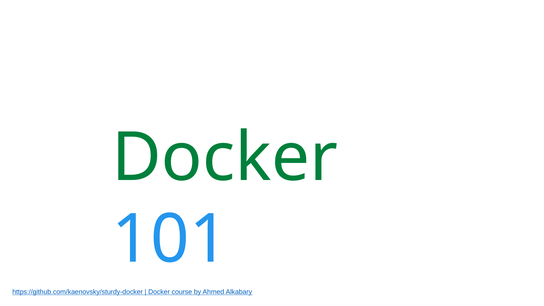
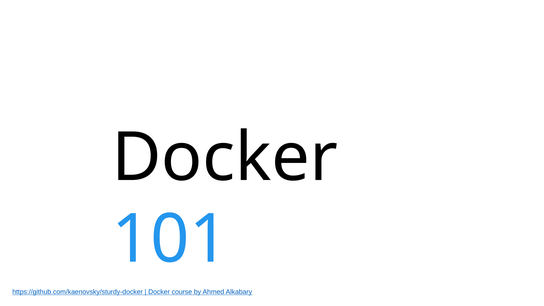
Docker colour: green -> black (225, 158)
